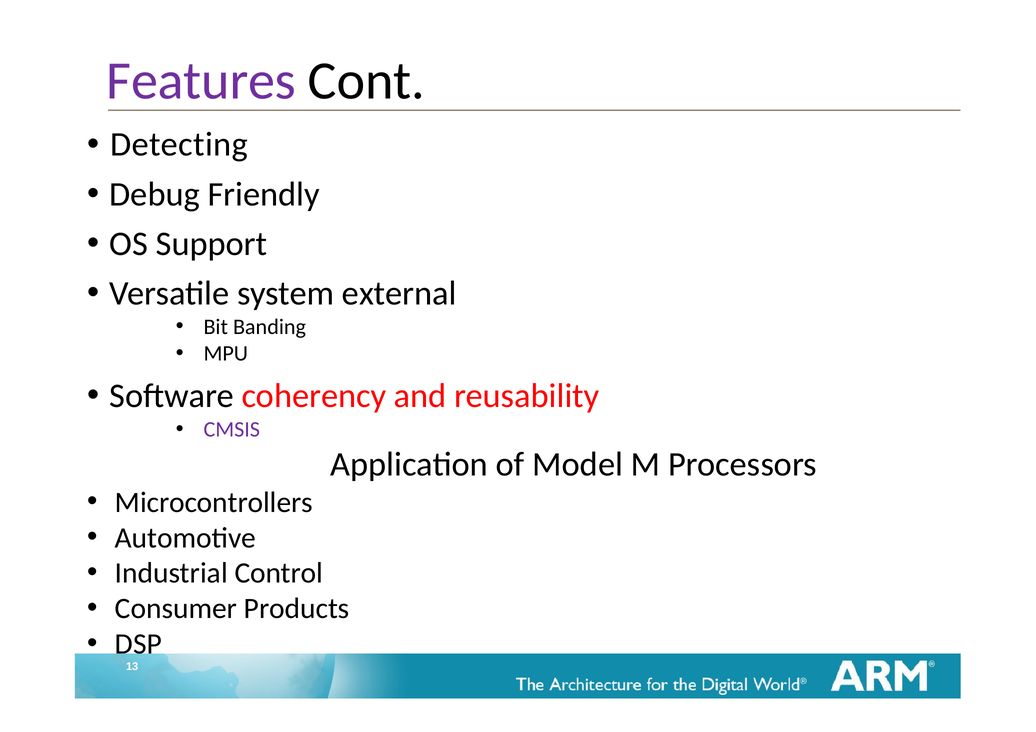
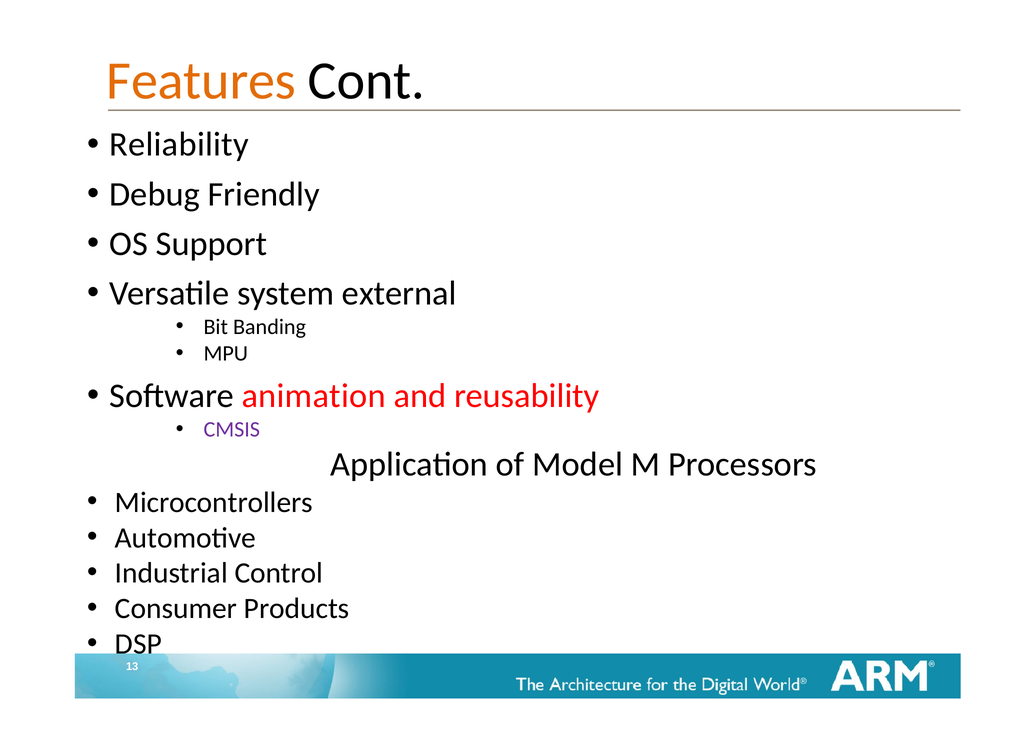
Features colour: purple -> orange (201, 81)
Detecting: Detecting -> Reliability (179, 145)
coherency: coherency -> animation (314, 396)
